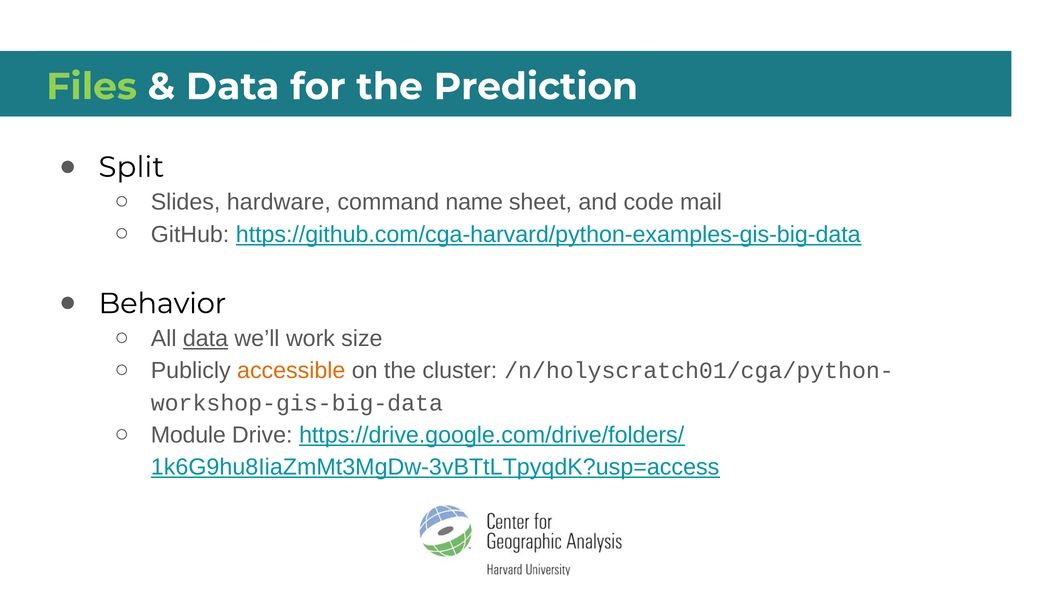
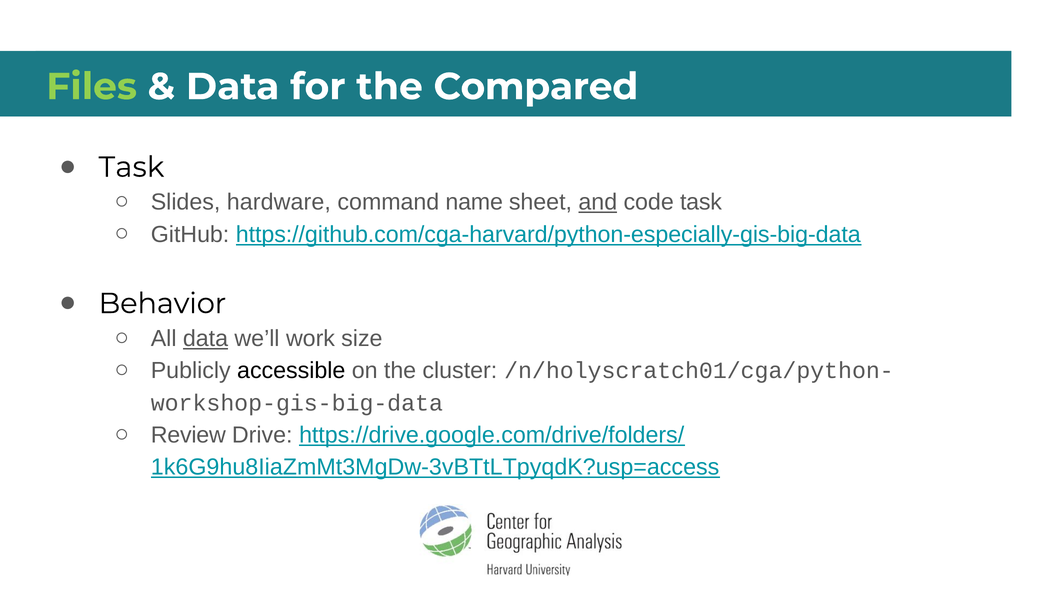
Prediction: Prediction -> Compared (536, 87)
Split: Split -> Task (131, 167)
and underline: none -> present (598, 202)
code mail: mail -> task (701, 202)
https://github.com/cga-harvard/python-examples-gis-big-data: https://github.com/cga-harvard/python-examples-gis-big-data -> https://github.com/cga-harvard/python-especially-gis-big-data (548, 234)
accessible colour: orange -> black (291, 371)
Module: Module -> Review (188, 435)
